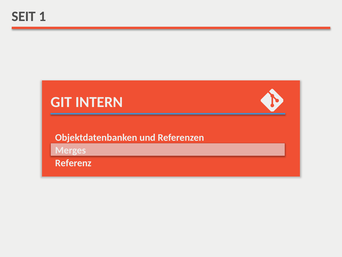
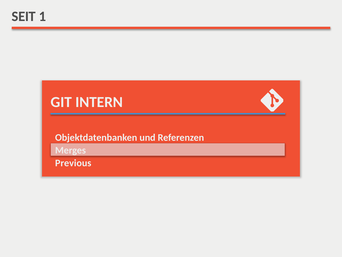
Referenz: Referenz -> Previous (73, 163)
